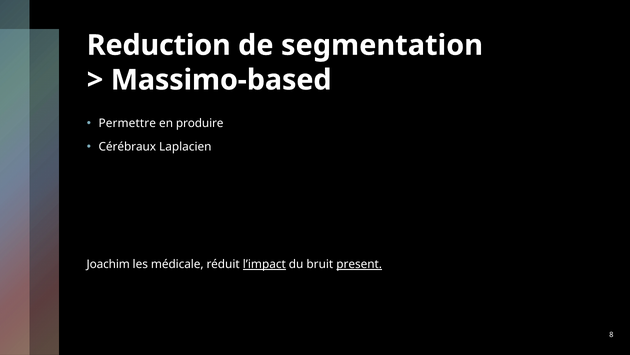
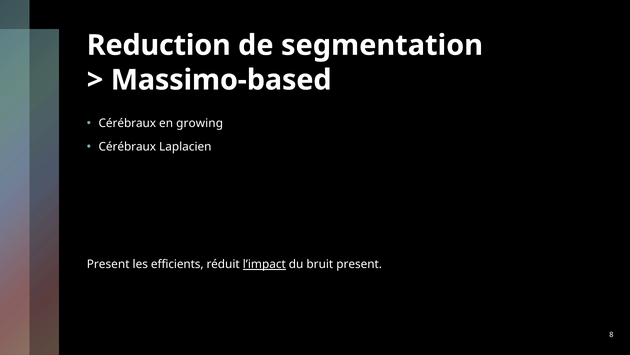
Permettre: Permettre -> Cérébraux (127, 123)
produire: produire -> growing (200, 123)
Joachim: Joachim -> Present (108, 264)
médicale: médicale -> efficients (177, 264)
present underline: present -> none (359, 264)
